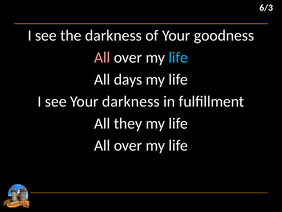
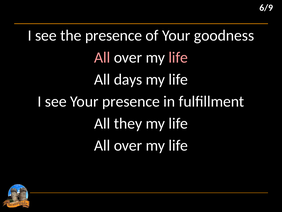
6/3: 6/3 -> 6/9 (266, 8)
the darkness: darkness -> presence (114, 35)
life colour: light blue -> pink (178, 57)
Your darkness: darkness -> presence (131, 101)
